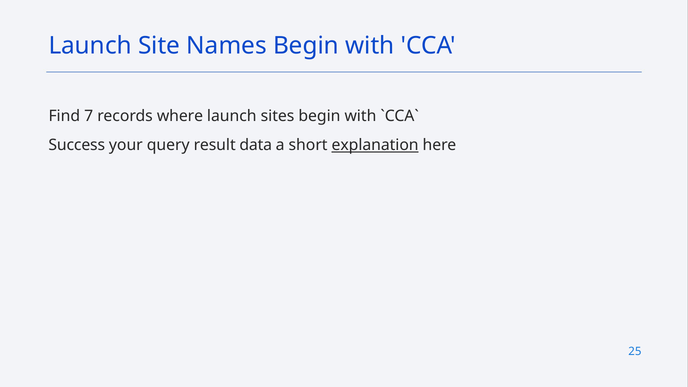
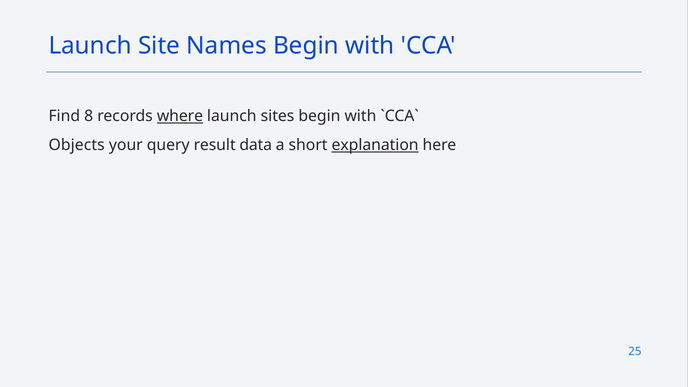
7: 7 -> 8 (89, 116)
where underline: none -> present (180, 116)
Success: Success -> Objects (77, 145)
